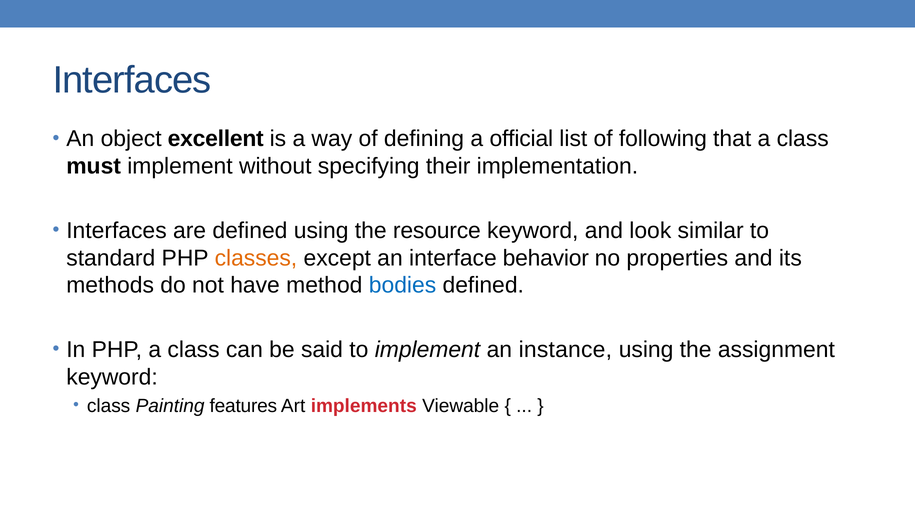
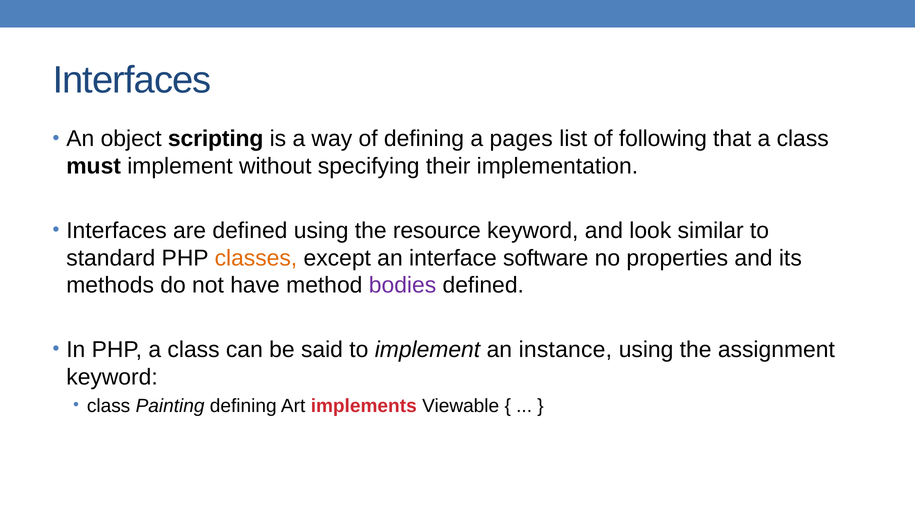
excellent: excellent -> scripting (216, 139)
official: official -> pages (521, 139)
behavior: behavior -> software (546, 258)
bodies colour: blue -> purple (403, 285)
Painting features: features -> defining (243, 405)
